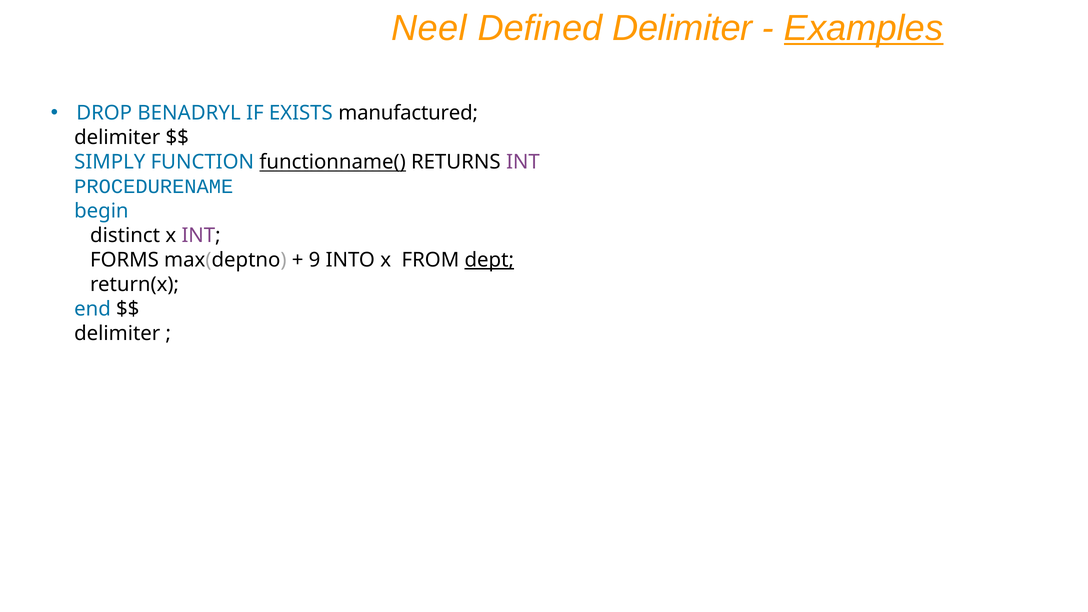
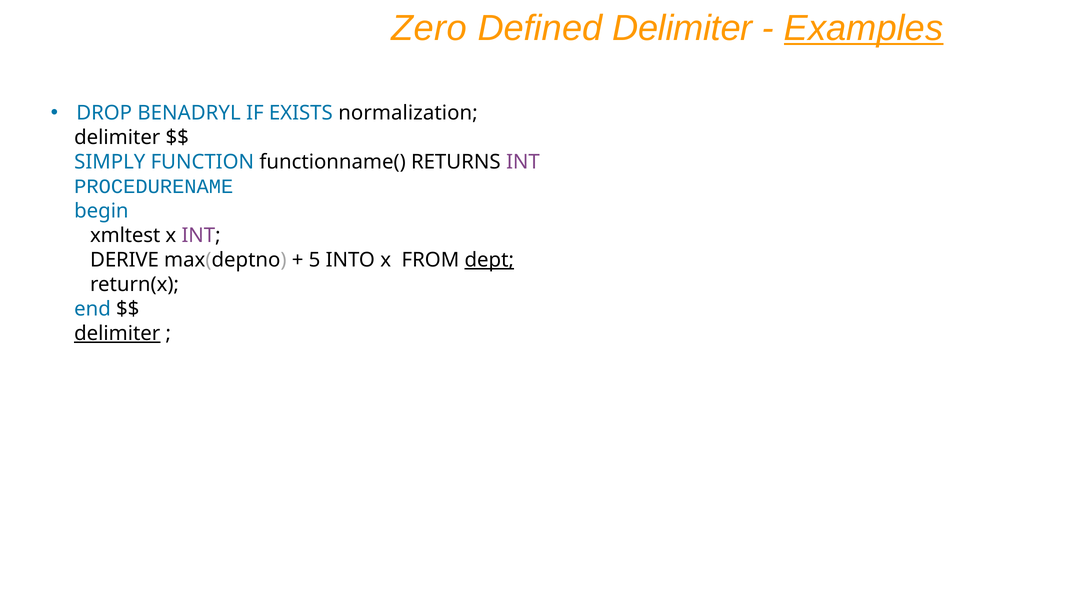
Neel: Neel -> Zero (429, 28)
manufactured: manufactured -> normalization (408, 113)
functionname( underline: present -> none (333, 162)
distinct: distinct -> xmltest (125, 236)
FORMS: FORMS -> DERIVE (125, 260)
9: 9 -> 5 (315, 260)
delimiter underline: none -> present (117, 334)
